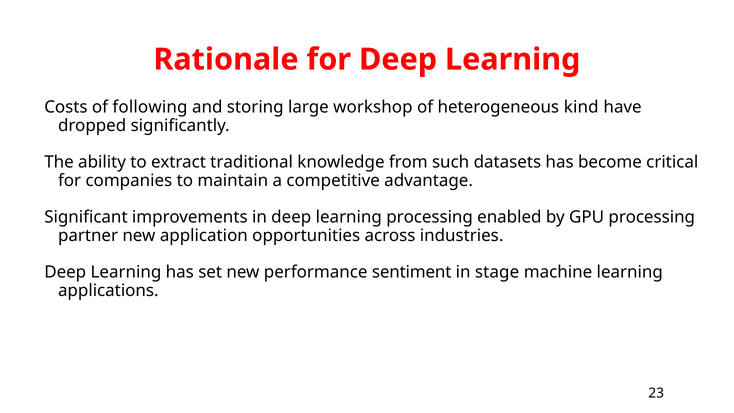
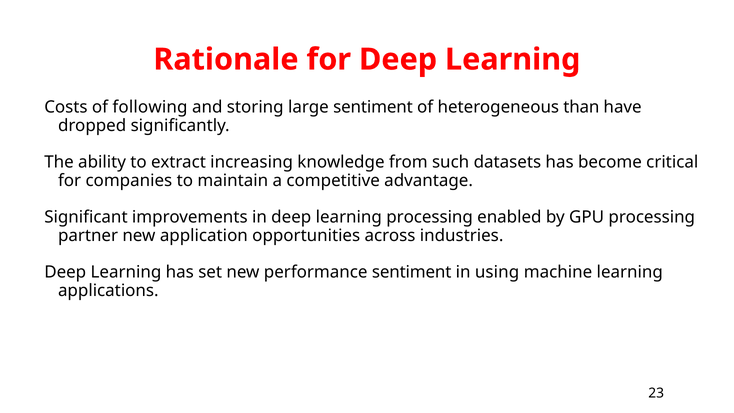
large workshop: workshop -> sentiment (373, 107)
kind: kind -> than (581, 107)
traditional: traditional -> increasing (252, 162)
stage: stage -> using (497, 272)
